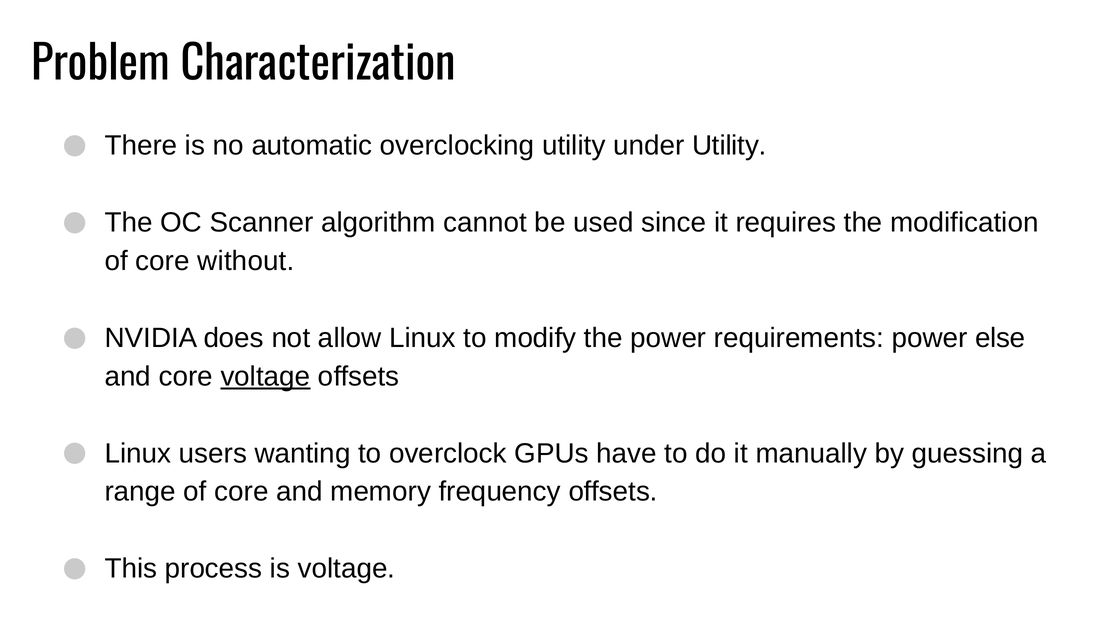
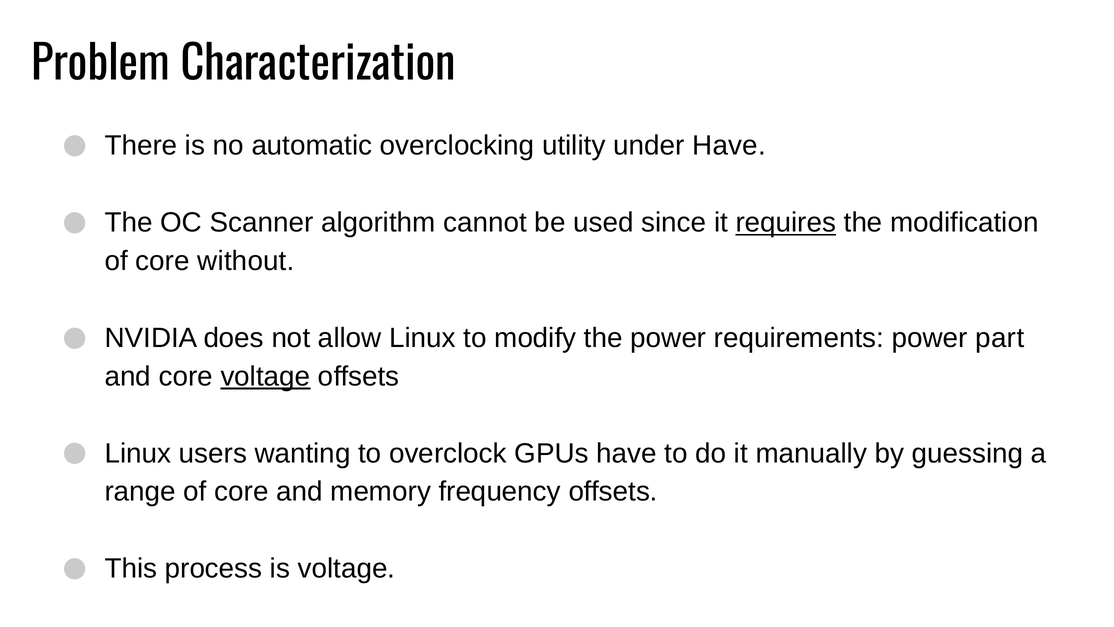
under Utility: Utility -> Have (729, 146)
requires underline: none -> present (786, 223)
else: else -> part (1000, 338)
